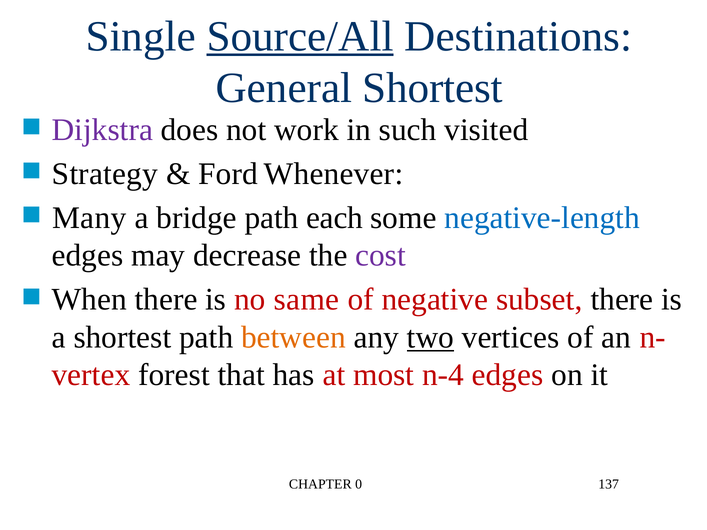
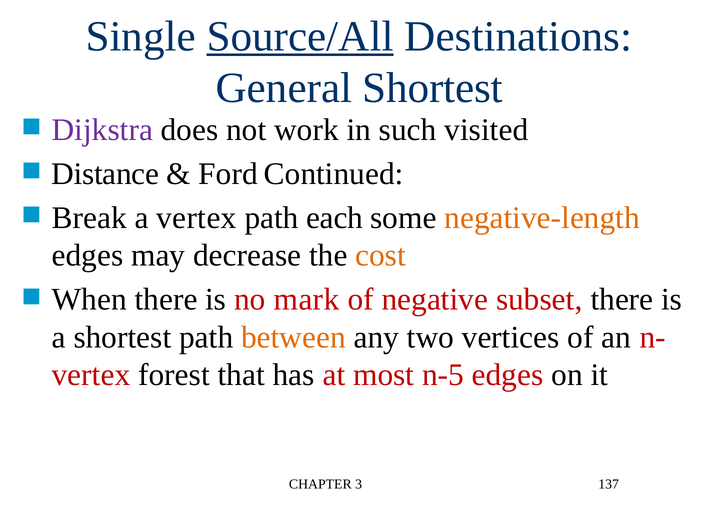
Strategy: Strategy -> Distance (105, 174)
Whenever: Whenever -> Continued (334, 174)
Many: Many -> Break (89, 218)
a bridge: bridge -> vertex (196, 218)
negative-length colour: blue -> orange (542, 218)
cost colour: purple -> orange (381, 256)
same: same -> mark (307, 300)
two underline: present -> none (430, 337)
n-4: n-4 -> n-5 (443, 375)
0: 0 -> 3 (359, 484)
